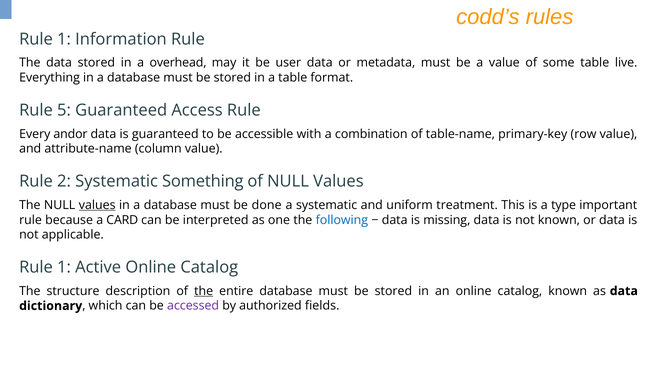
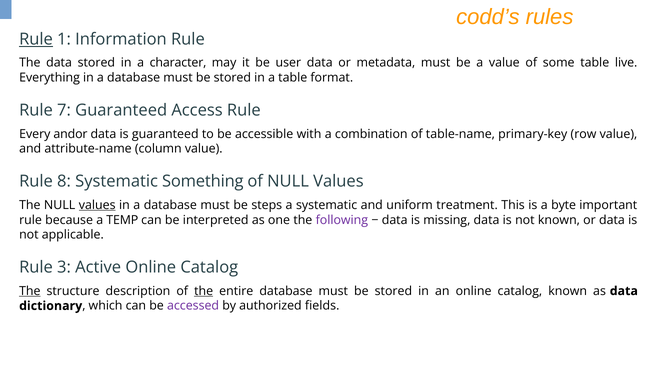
Rule underline: none -> present (36, 39)
overhead: overhead -> character (178, 63)
5: 5 -> 7 (64, 110)
2: 2 -> 8 (64, 181)
done: done -> steps (267, 205)
type: type -> byte (564, 205)
CARD: CARD -> TEMP (122, 220)
following colour: blue -> purple (342, 220)
1: 1 -> 3 (64, 267)
The underline: none -> present (30, 291)
